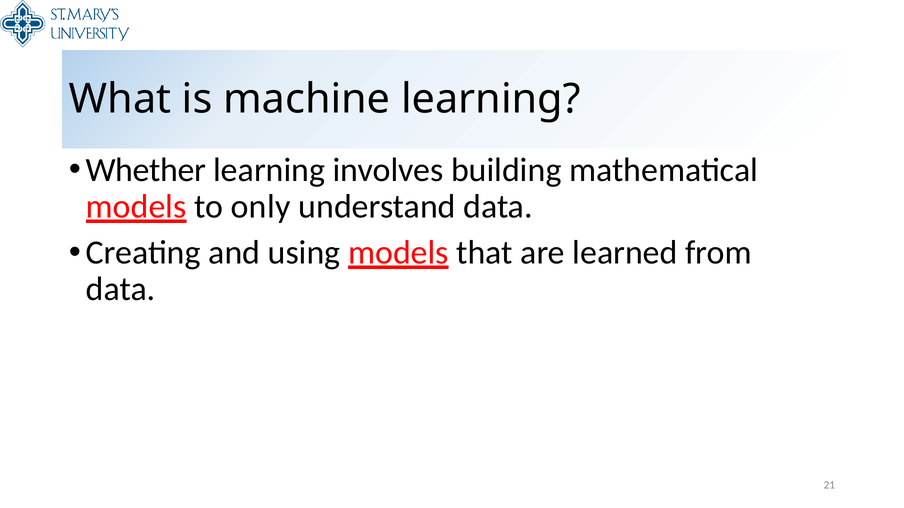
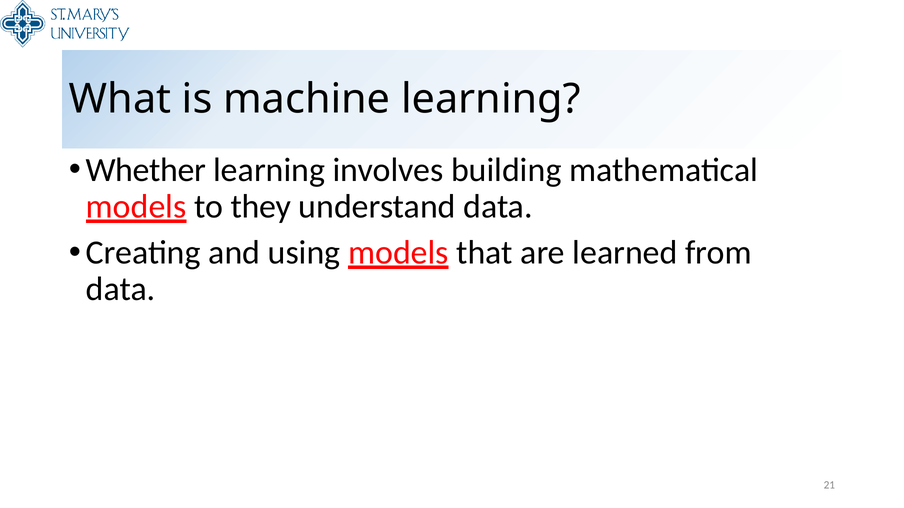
only: only -> they (261, 207)
